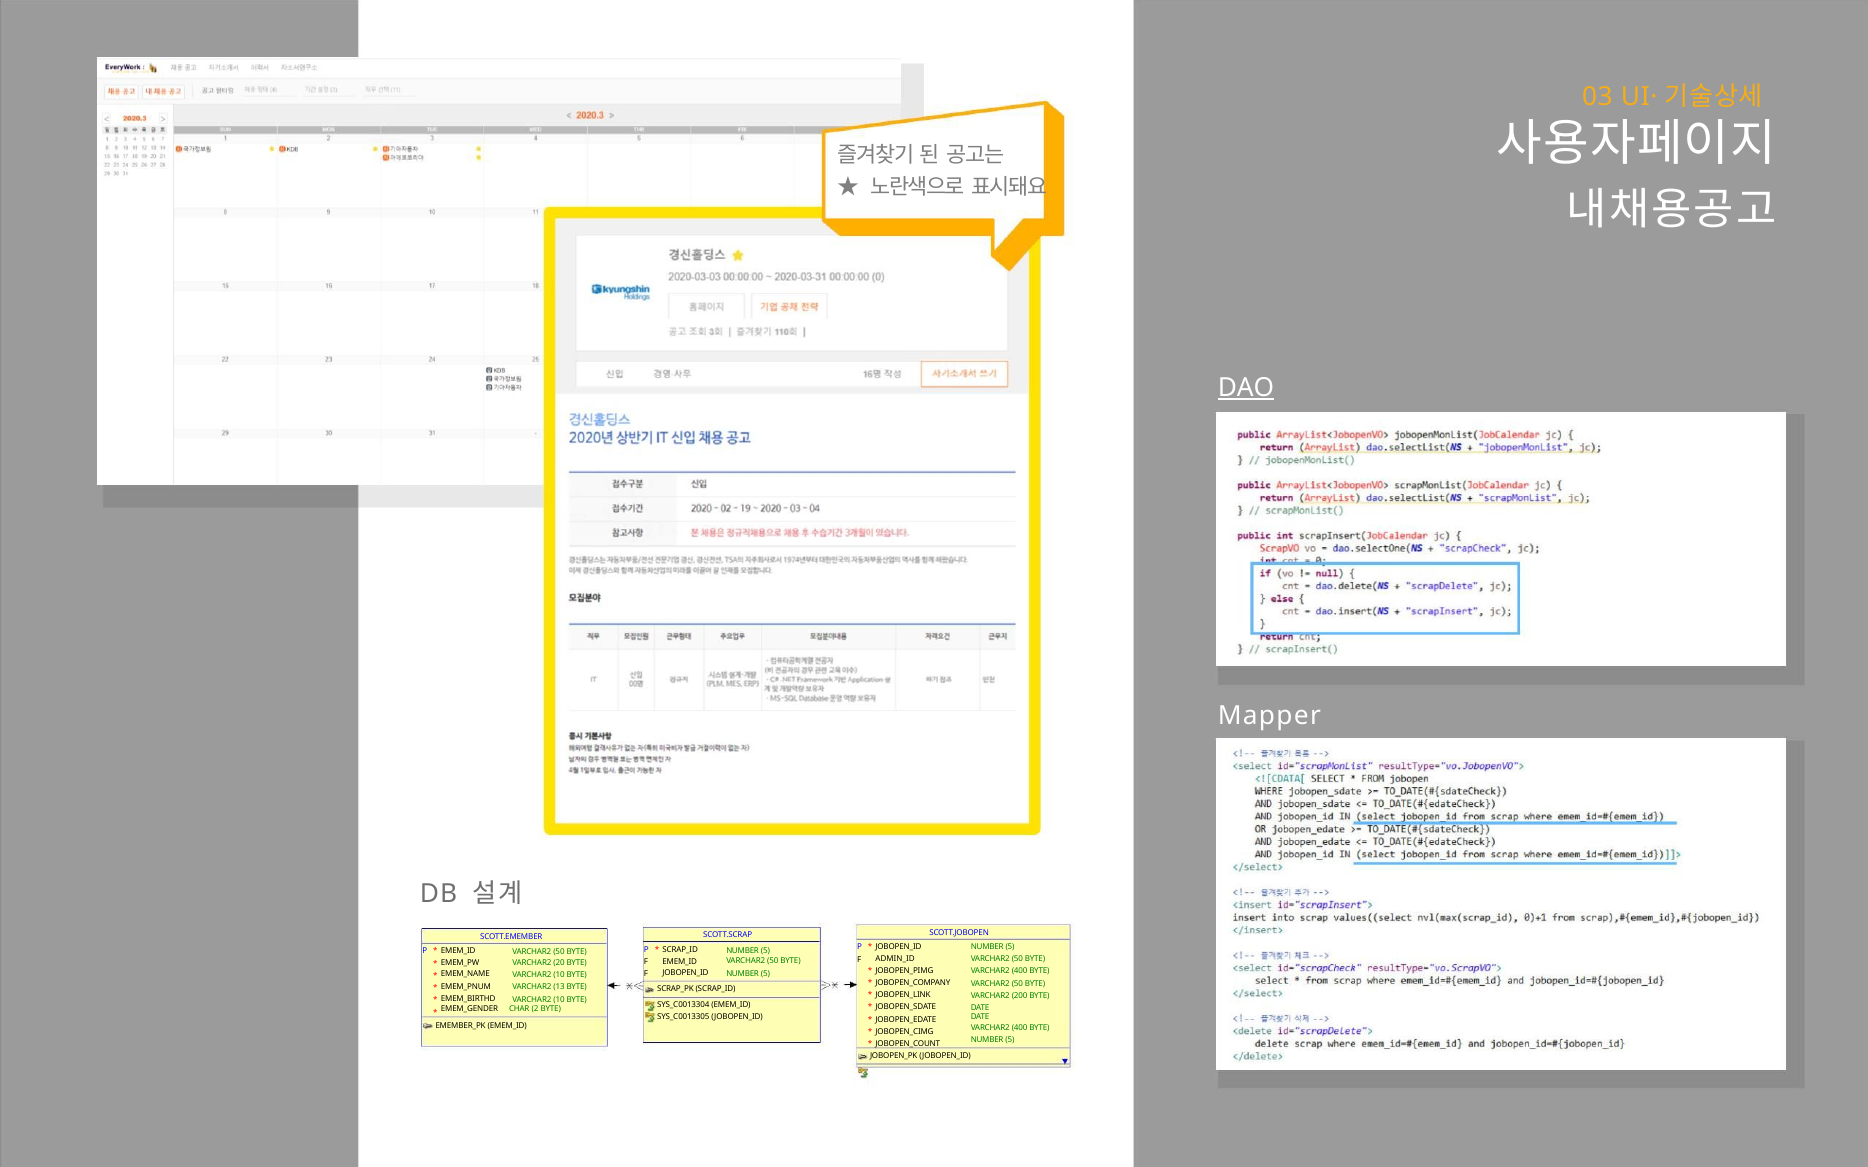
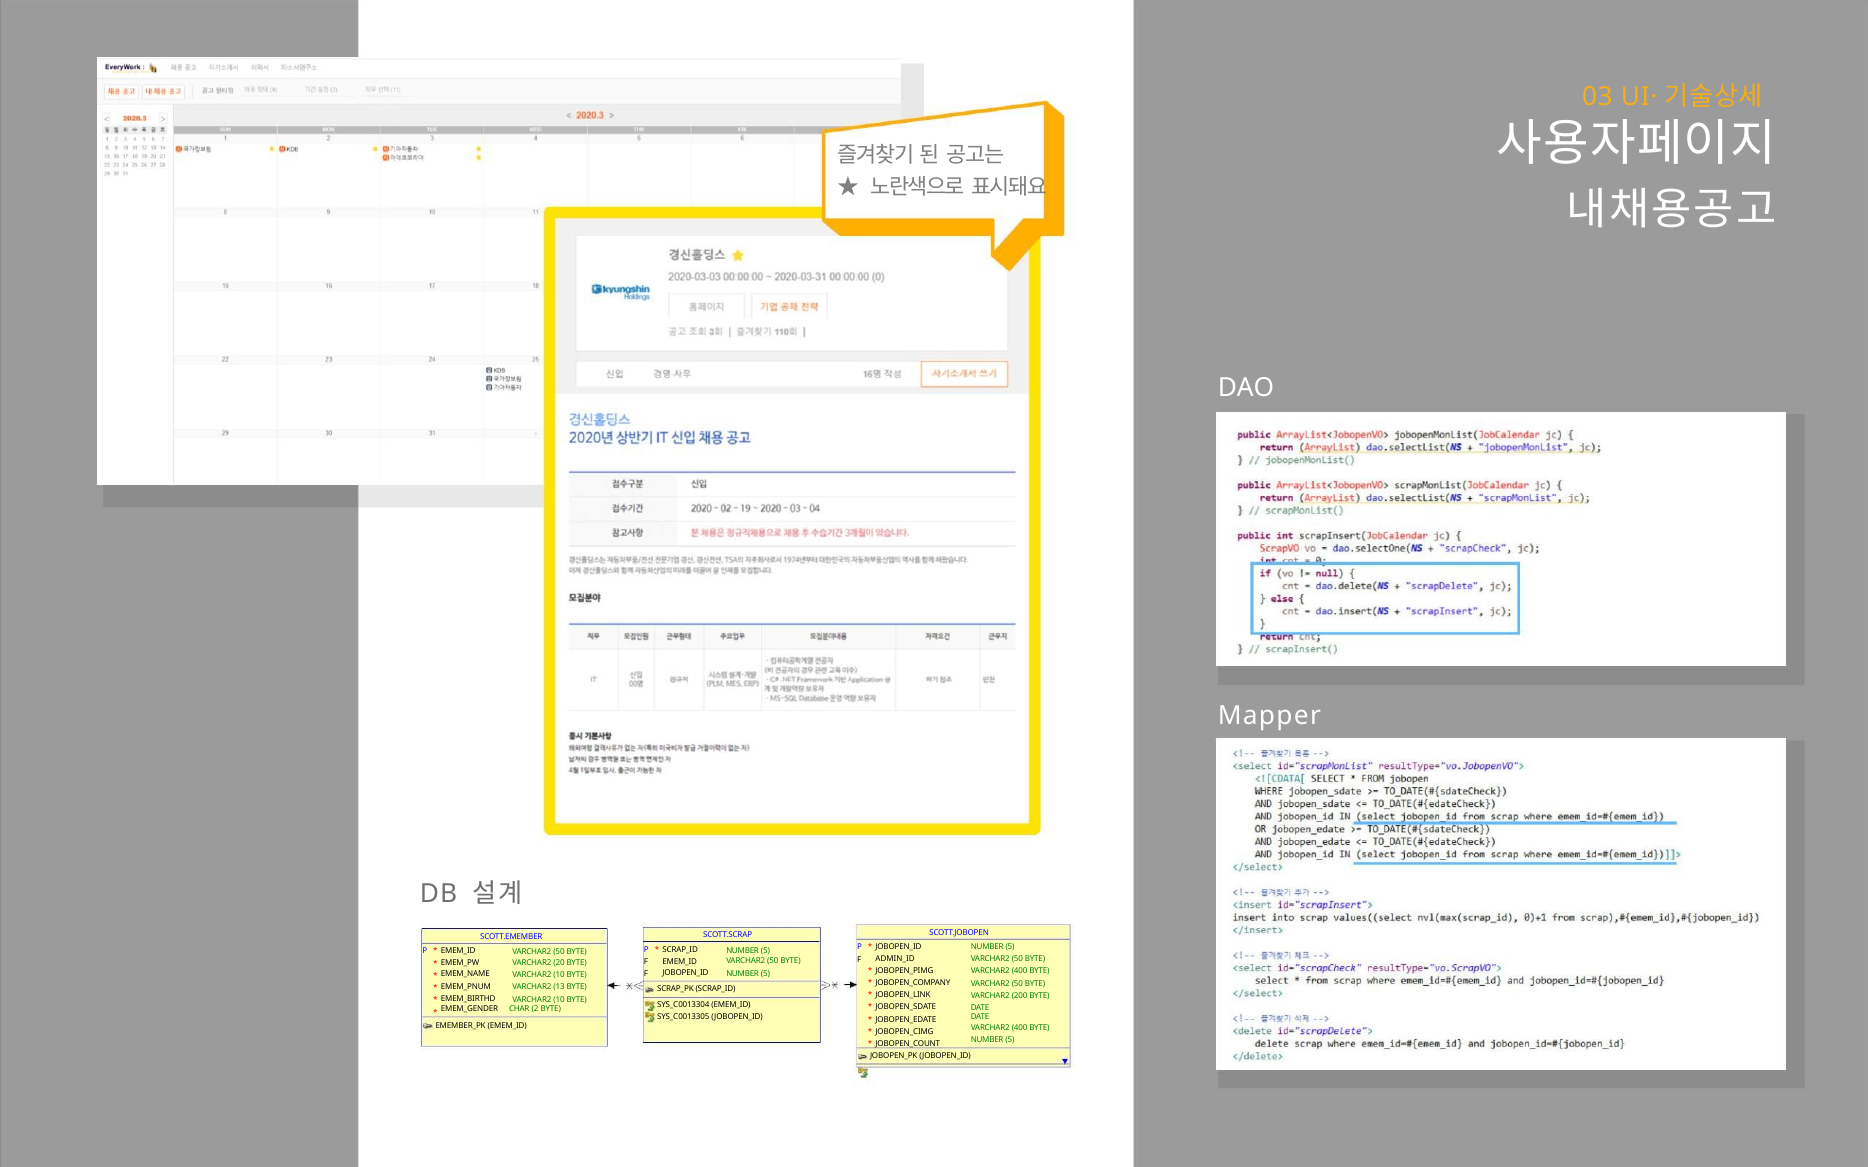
DAO underline: present -> none (1246, 388)
